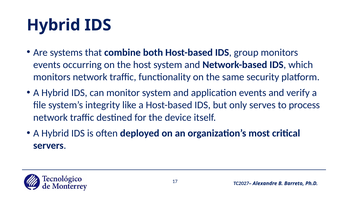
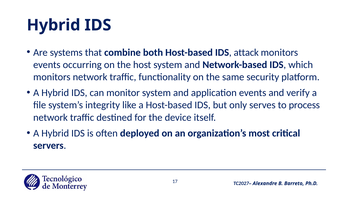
group: group -> attack (246, 52)
